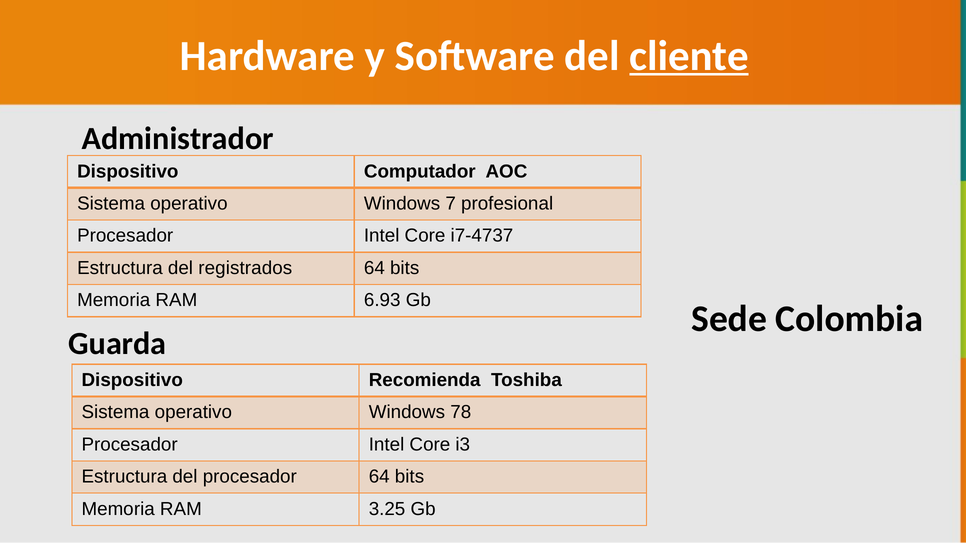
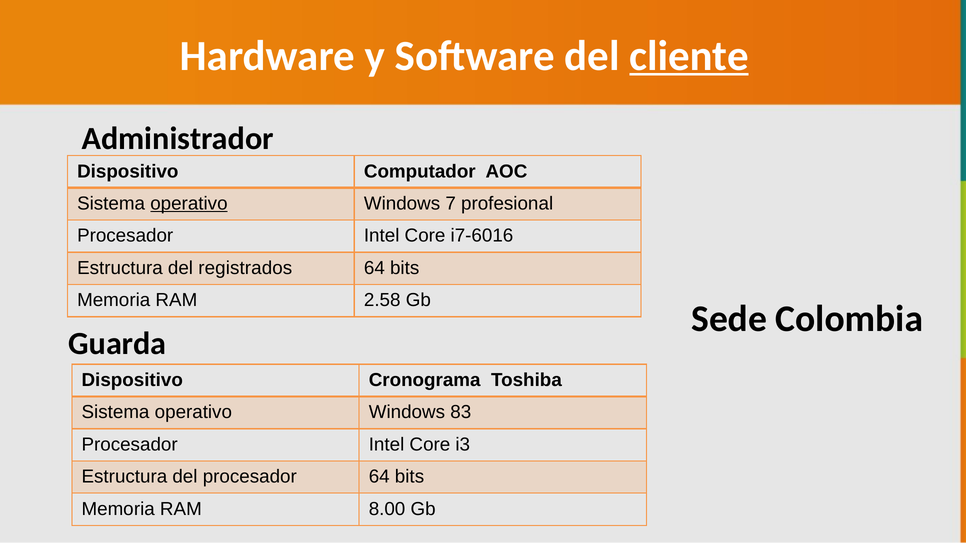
operativo underline: none -> present (189, 204)
i7-4737: i7-4737 -> i7-6016 (482, 236)
6.93: 6.93 -> 2.58 (382, 300)
Recomienda: Recomienda -> Cronograma (425, 380)
78: 78 -> 83 (461, 412)
3.25: 3.25 -> 8.00 (387, 509)
